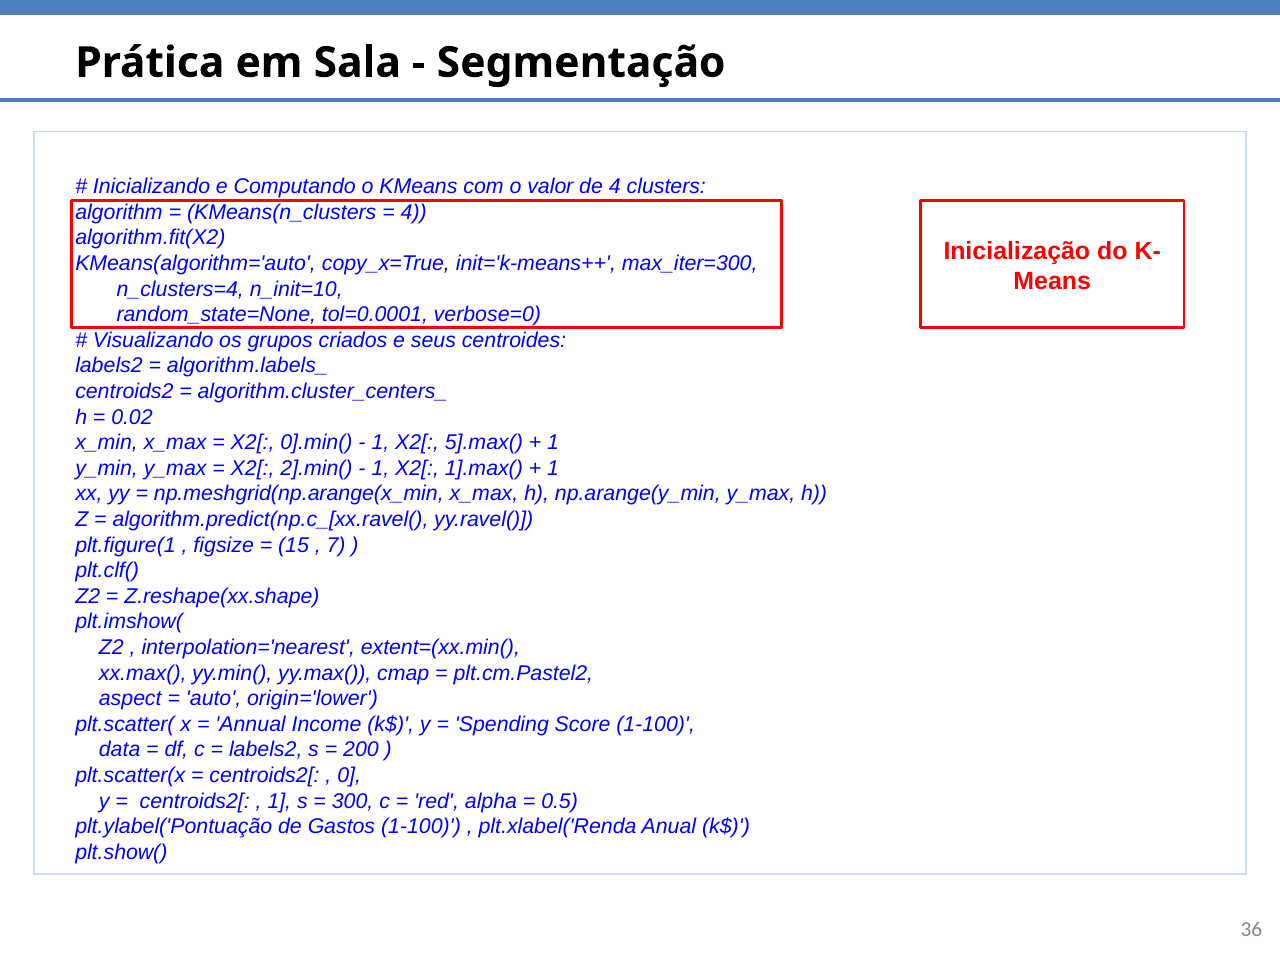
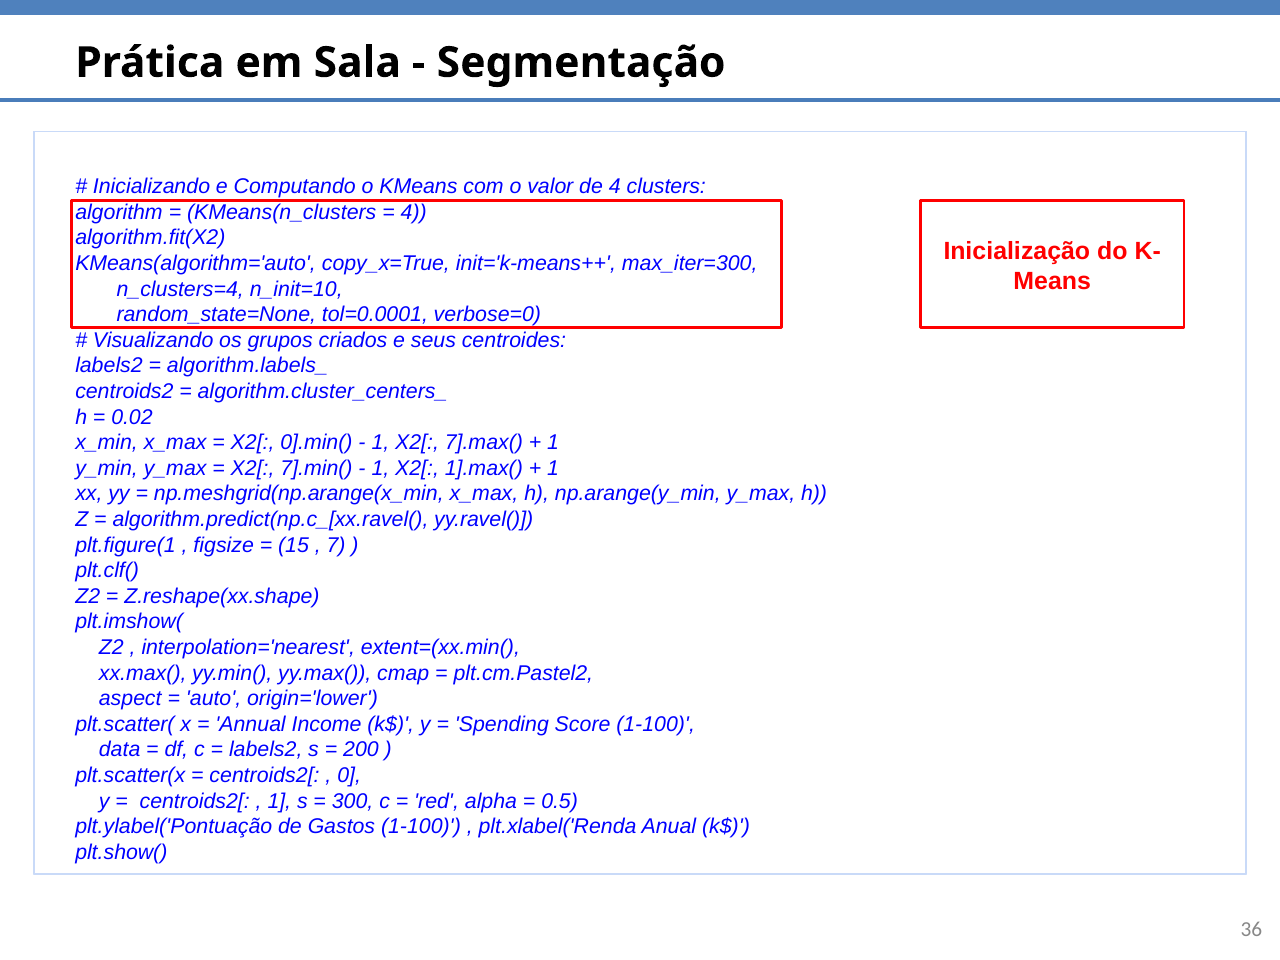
5].max(: 5].max( -> 7].max( (484, 443)
2].min(: 2].min( -> 7].min( (317, 468)
